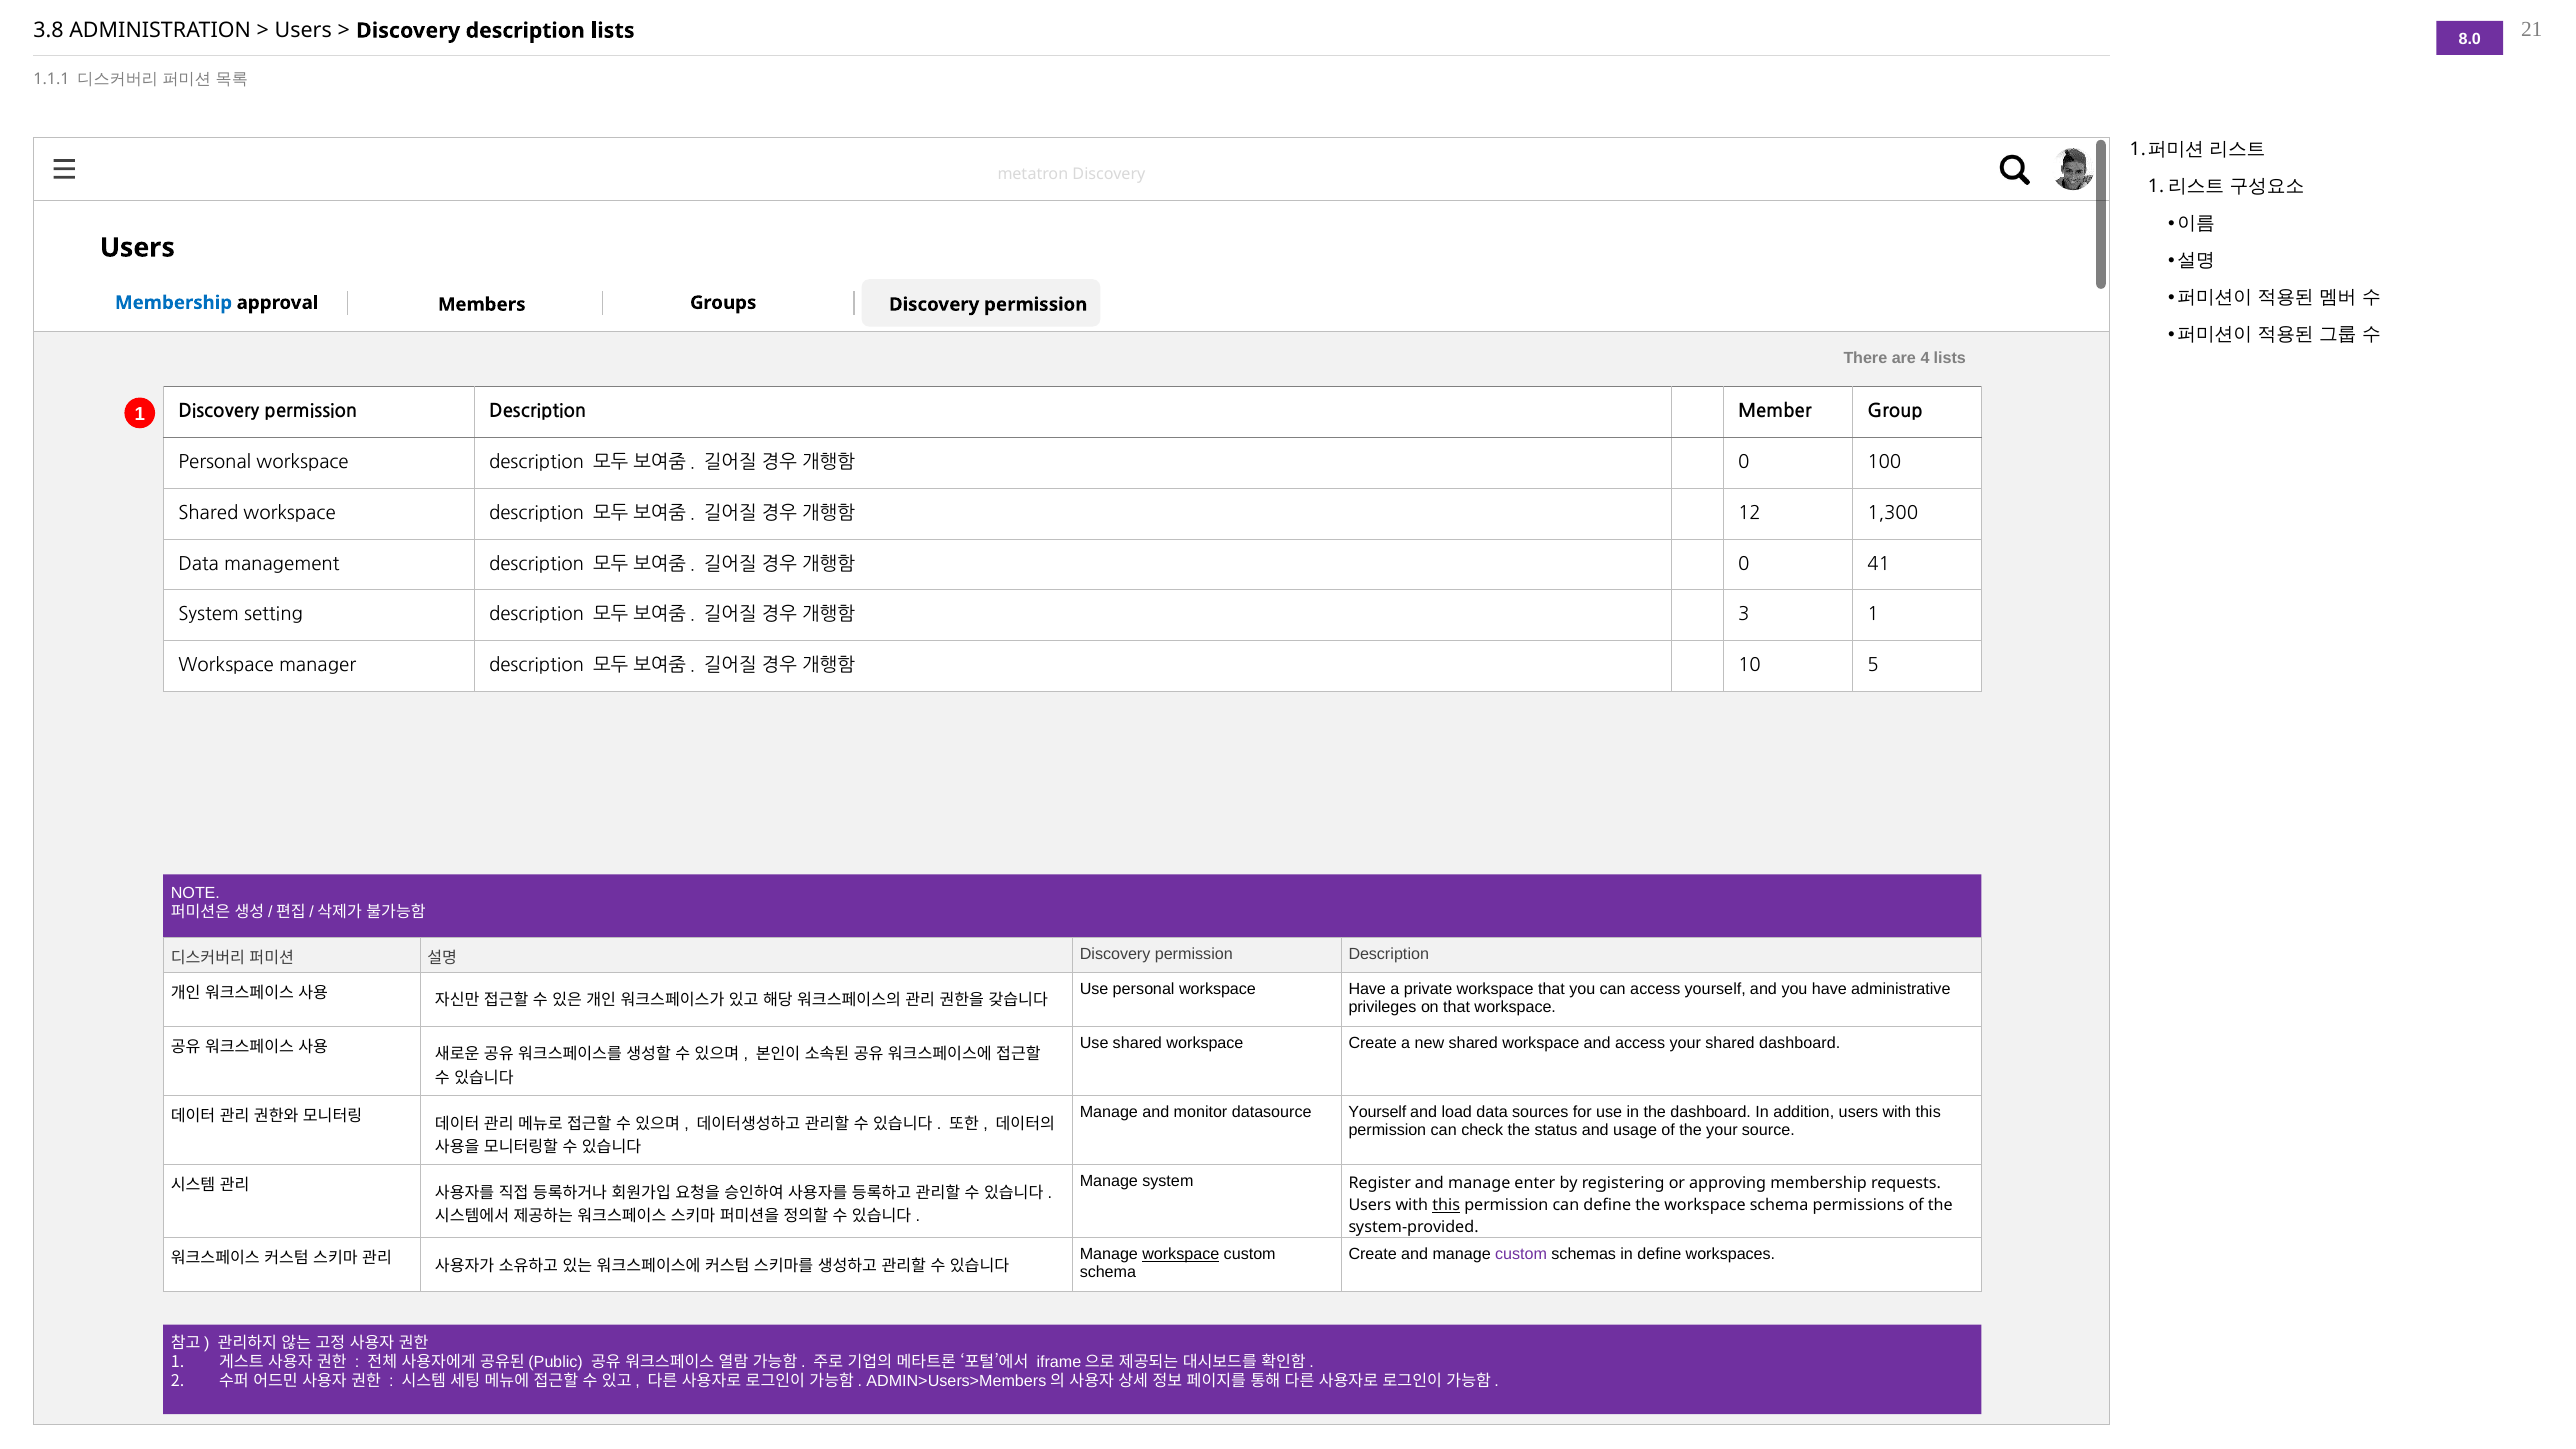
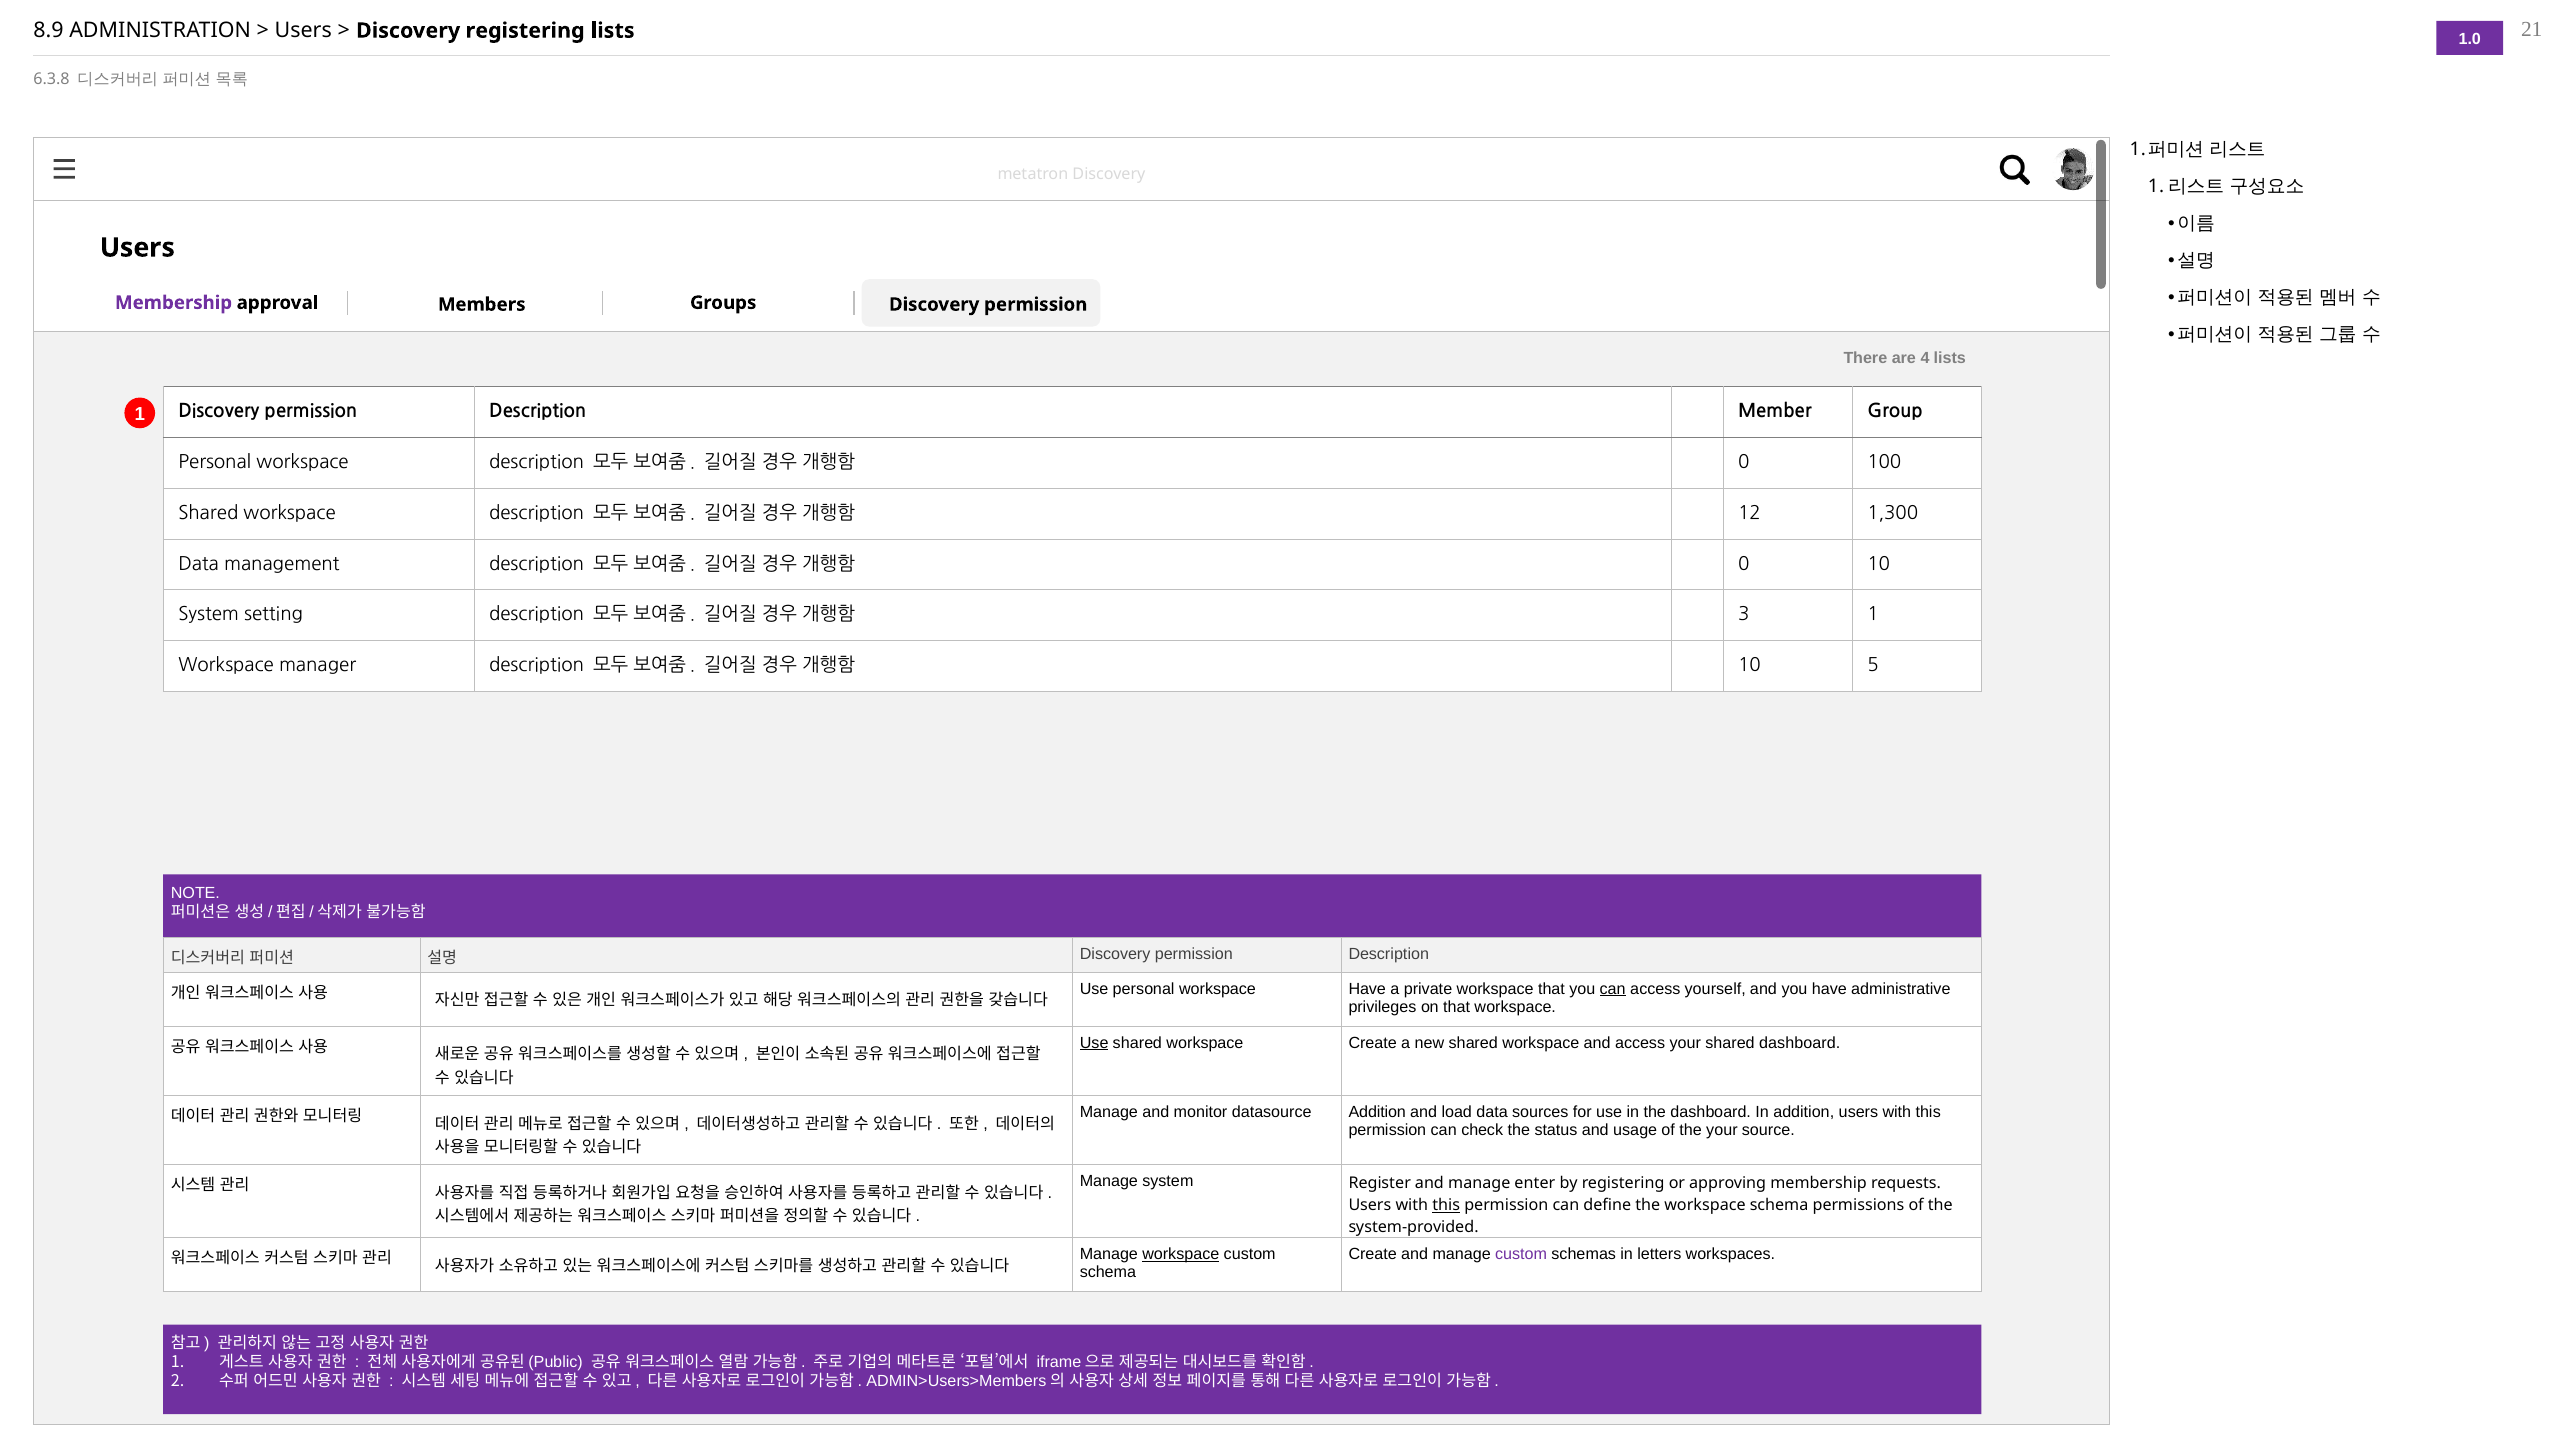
3.8: 3.8 -> 8.9 (49, 31)
Discovery description: description -> registering (525, 31)
8.0: 8.0 -> 1.0 (2470, 39)
1.1.1: 1.1.1 -> 6.3.8 (52, 79)
Membership colour: blue -> purple (174, 303)
0 41: 41 -> 10 (1879, 564)
can underline: none -> present (1613, 989)
Use underline: none -> present (1094, 1043)
datasource Yourself: Yourself -> Addition (1377, 1112)
in define: define -> letters (1659, 1254)
